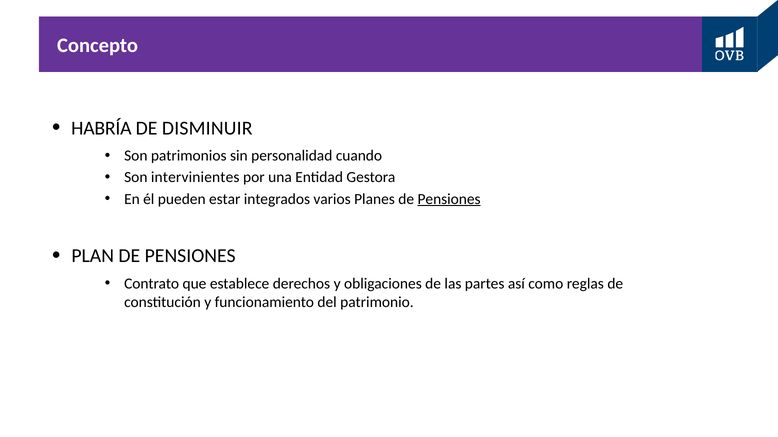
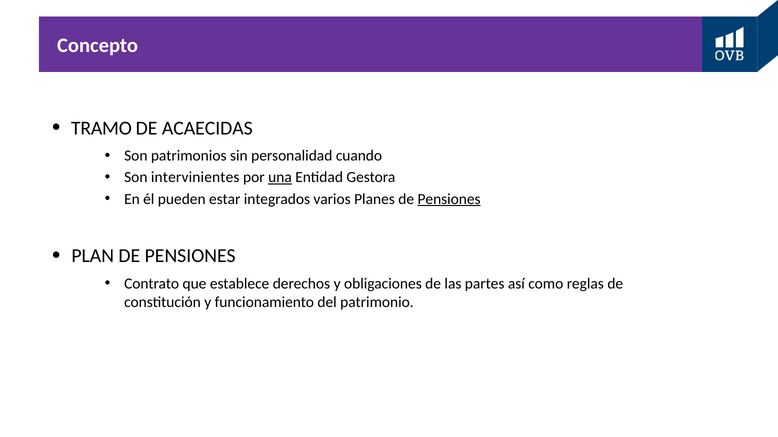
HABRÍA: HABRÍA -> TRAMO (101, 128)
DISMINUIR: DISMINUIR -> ACAECIDAS (207, 128)
una underline: none -> present (280, 178)
